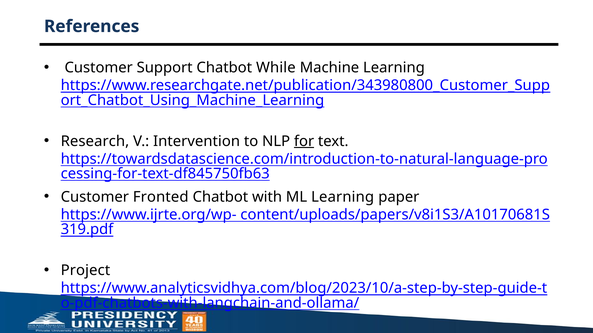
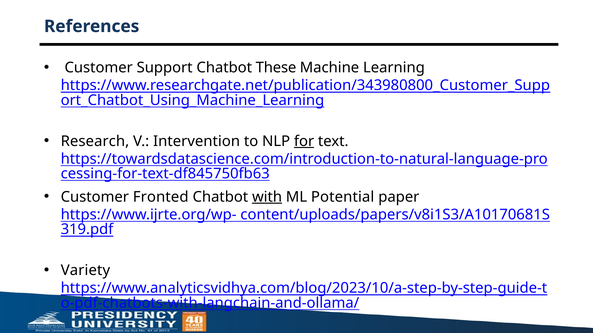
While: While -> These (276, 68)
with underline: none -> present (267, 197)
ML Learning: Learning -> Potential (343, 197)
Project: Project -> Variety (85, 271)
